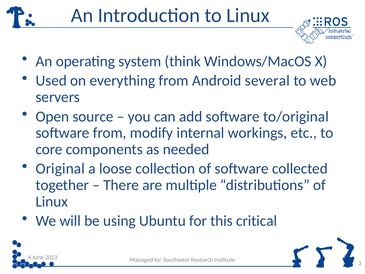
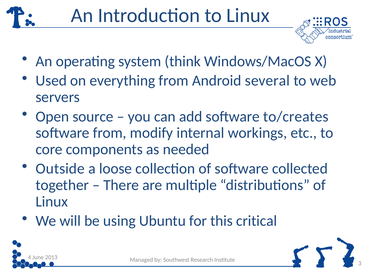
to/original: to/original -> to/creates (296, 116)
Original: Original -> Outside (60, 169)
